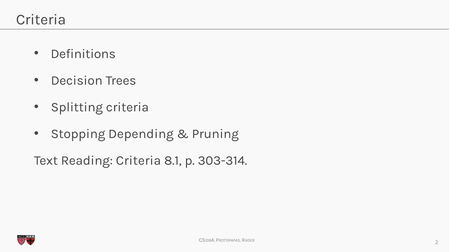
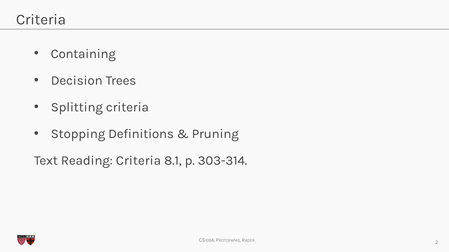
Definitions: Definitions -> Containing (83, 54)
Depending: Depending -> Definitions (141, 134)
